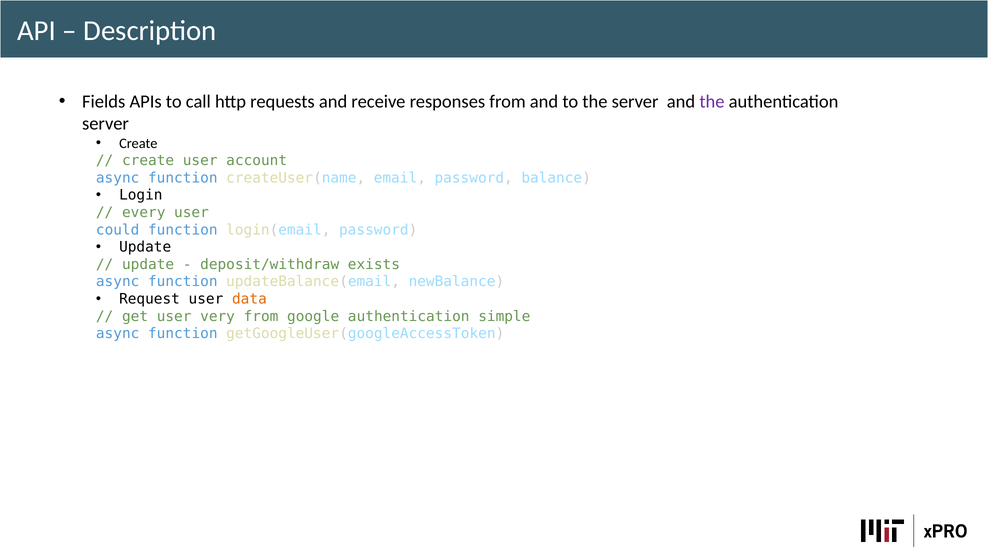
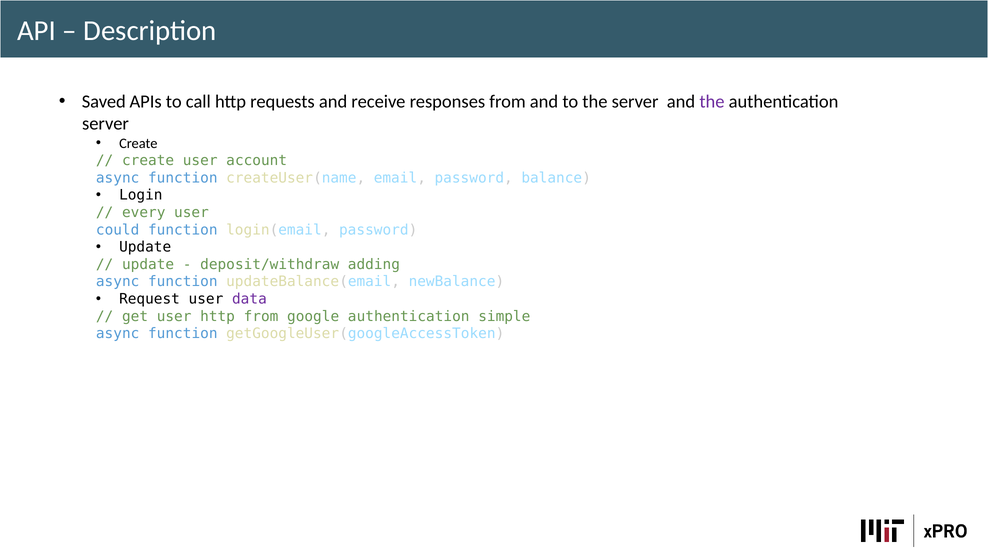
Fields: Fields -> Saved (104, 102)
exists: exists -> adding (374, 264)
data colour: orange -> purple (249, 299)
user very: very -> http (218, 316)
